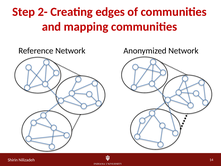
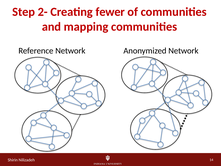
edges: edges -> fewer (110, 12)
